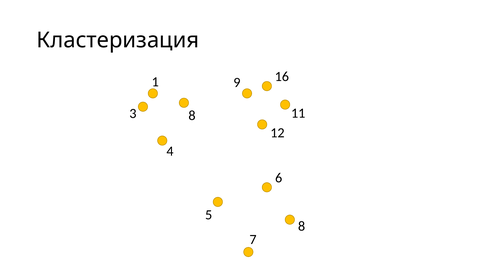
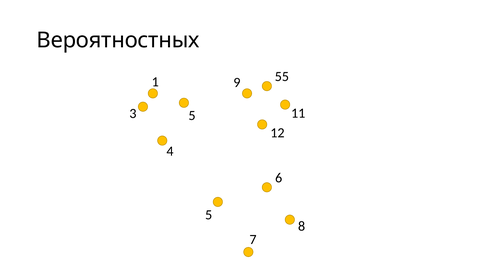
Кластеризация: Кластеризация -> Вероятностных (118, 40)
16: 16 -> 55 (282, 77)
3 8: 8 -> 5 (192, 116)
